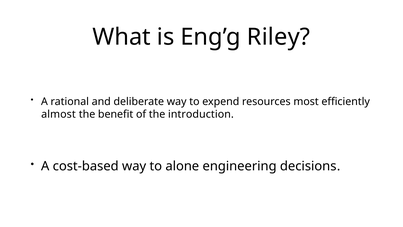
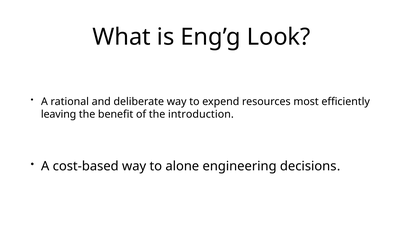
Riley: Riley -> Look (279, 37)
almost: almost -> leaving (59, 114)
